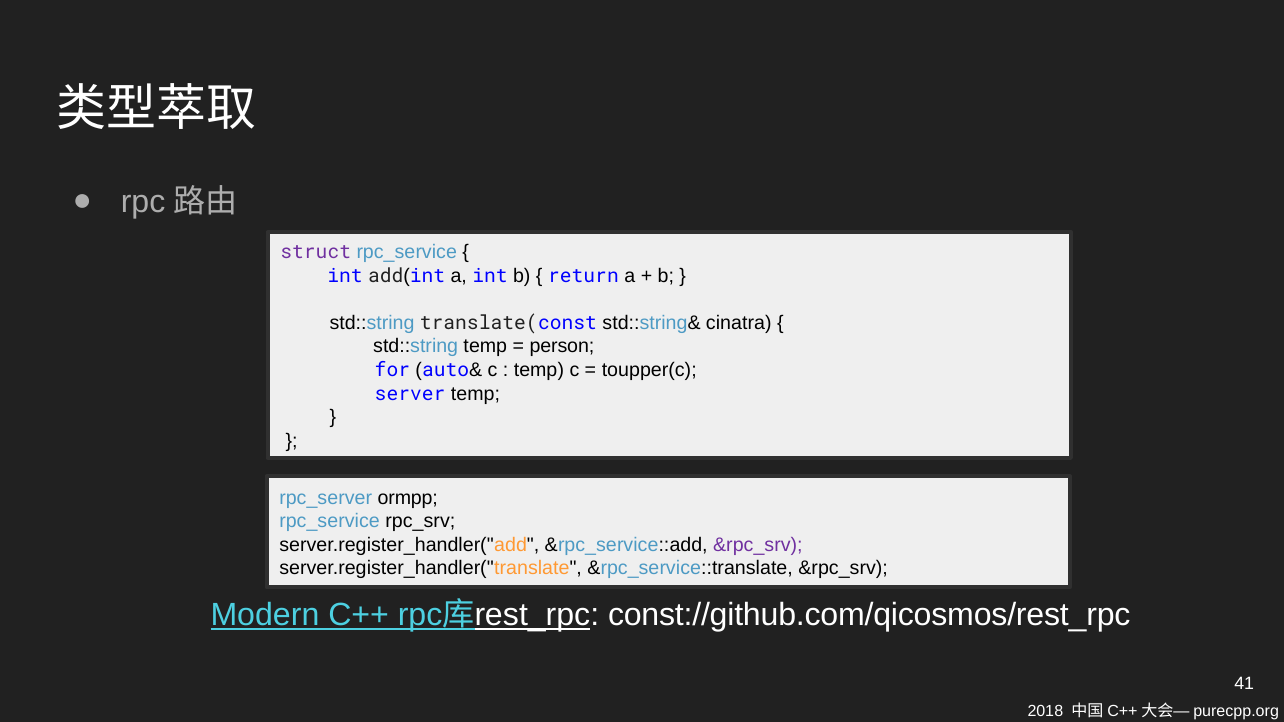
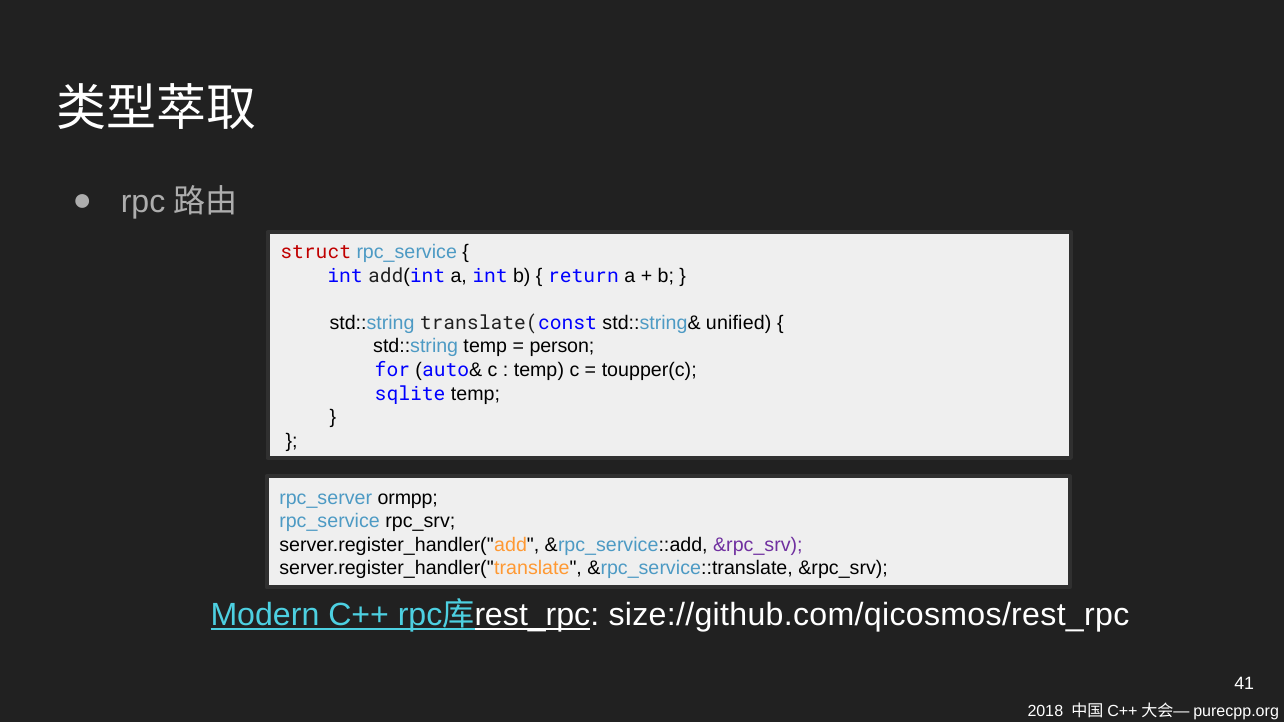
struct colour: purple -> red (316, 252)
cinatra: cinatra -> unified (739, 323)
server: server -> sqlite (410, 394)
const://github.com/qicosmos/rest_rpc: const://github.com/qicosmos/rest_rpc -> size://github.com/qicosmos/rest_rpc (869, 615)
